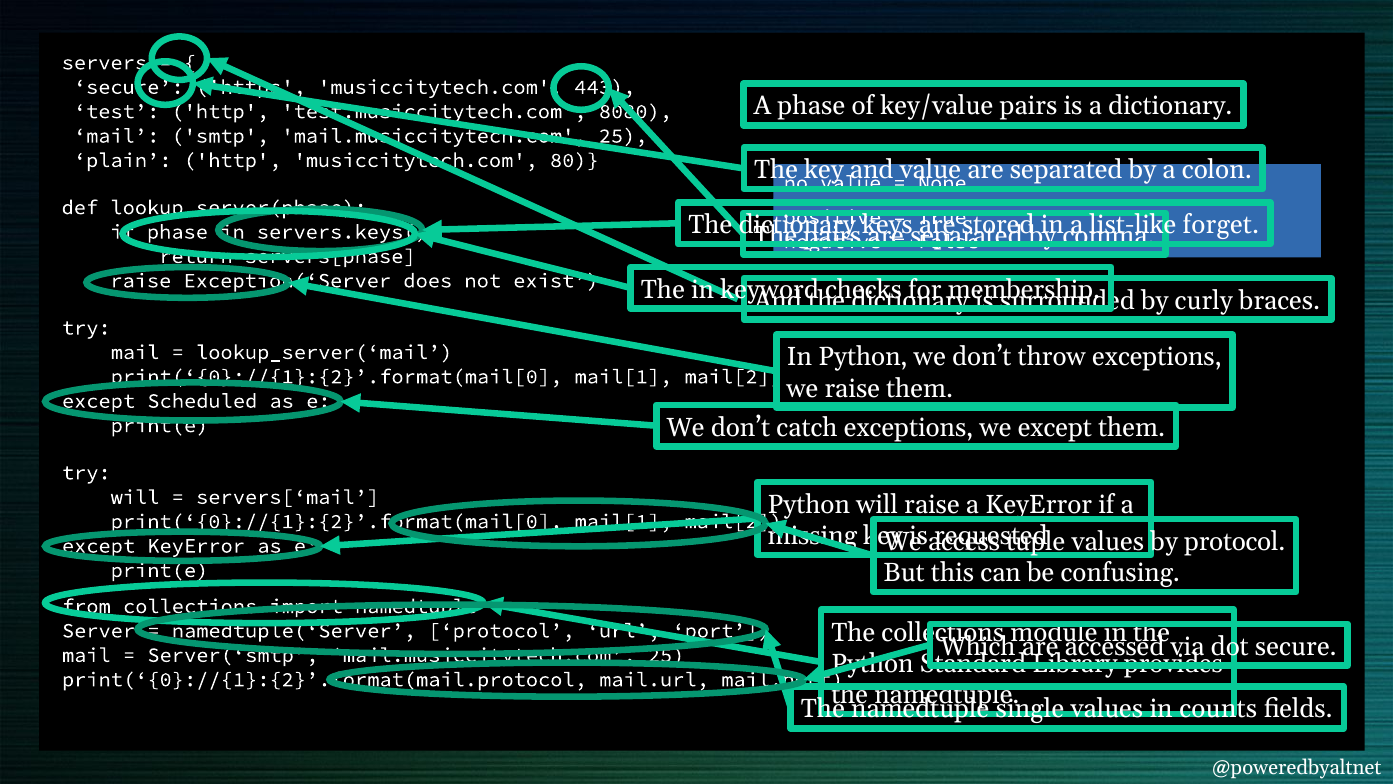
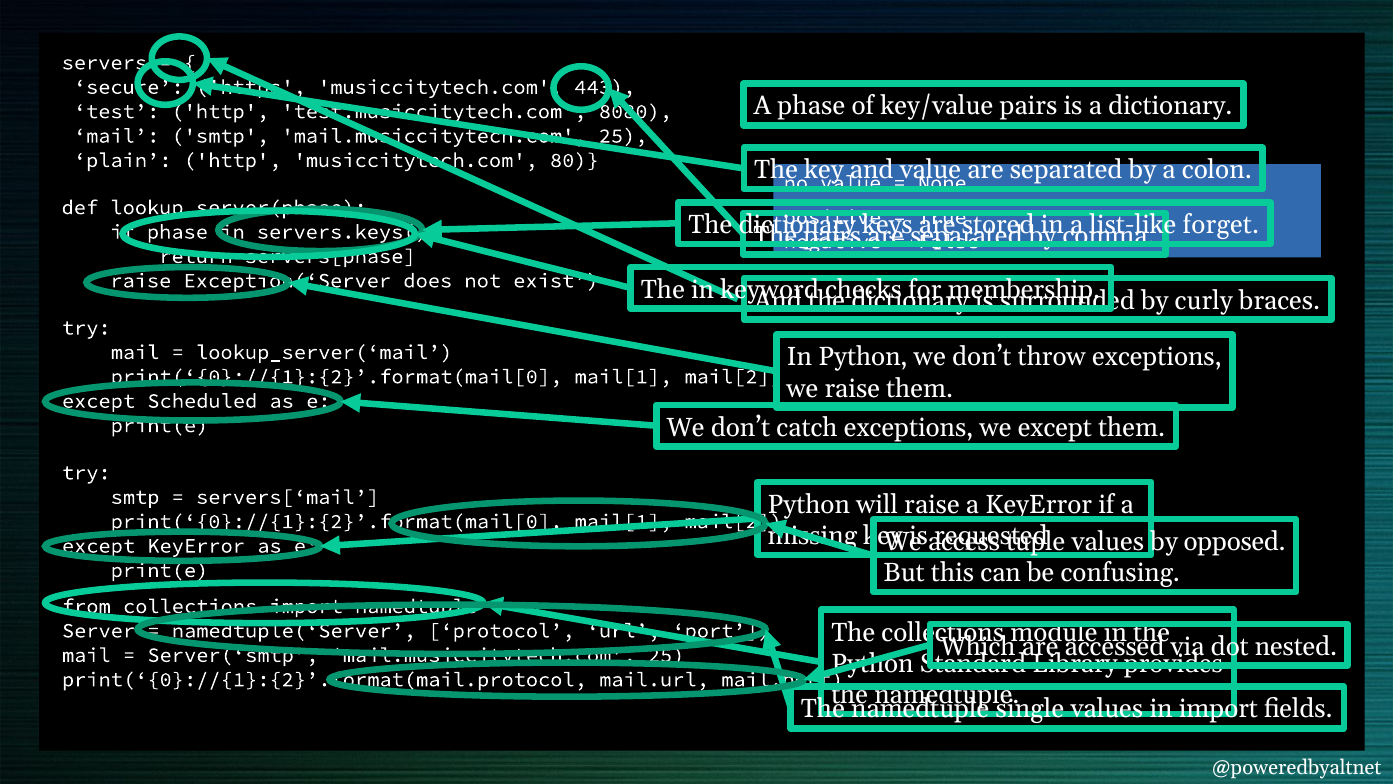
will: will -> smtp (135, 497)
by protocol: protocol -> opposed (1235, 541)
dot secure: secure -> nested (1296, 646)
in counts: counts -> import (1218, 709)
